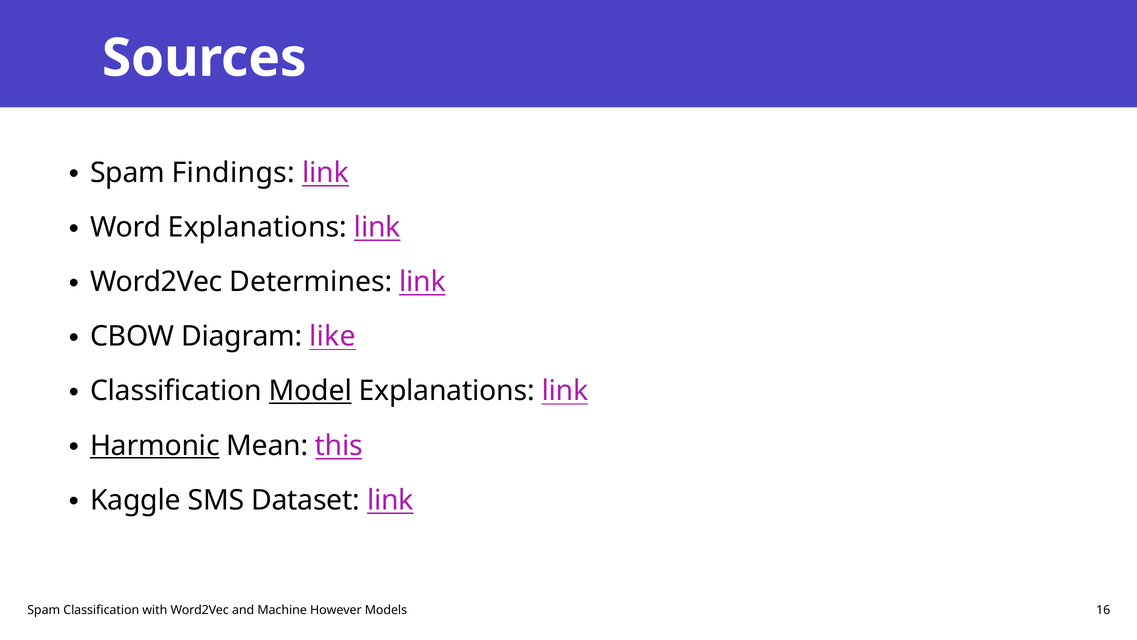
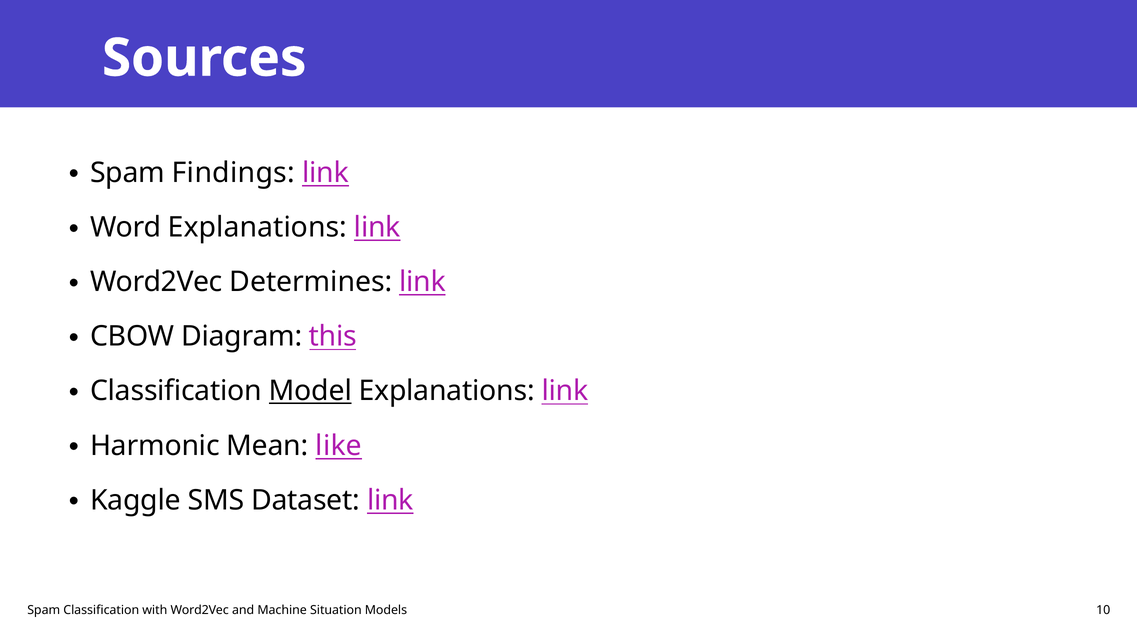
like: like -> this (333, 336)
Harmonic underline: present -> none (155, 445)
this: this -> like (339, 445)
However: However -> Situation (336, 610)
16: 16 -> 10 (1103, 610)
